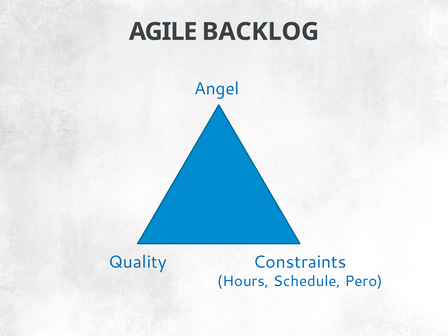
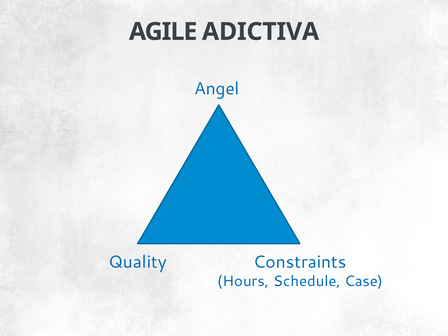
BACKLOG: BACKLOG -> ADICTIVA (261, 32)
Pero: Pero -> Case (364, 281)
